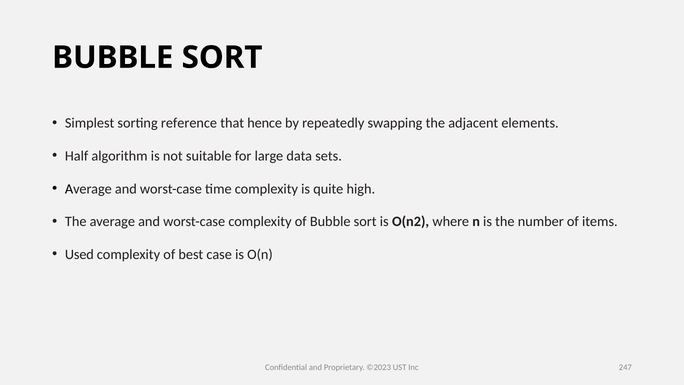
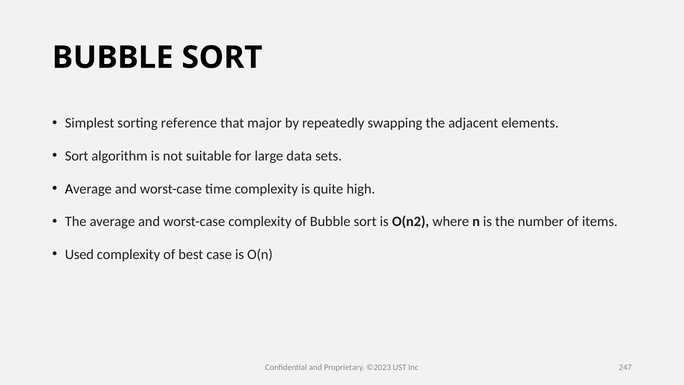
hence: hence -> major (265, 123)
Half: Half -> Sort (77, 156)
